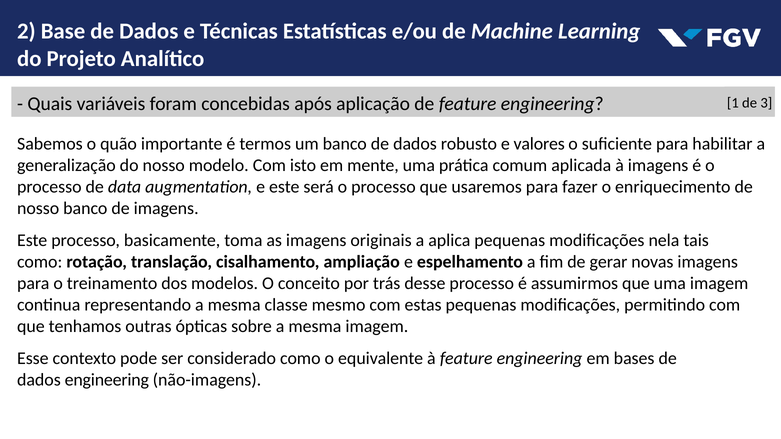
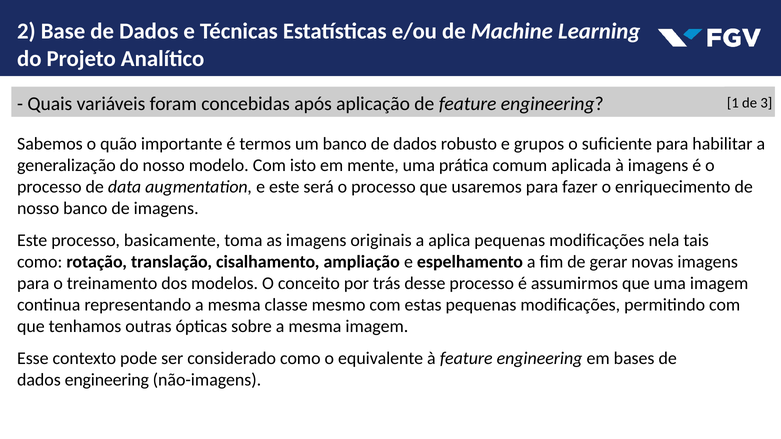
valores: valores -> grupos (539, 144)
